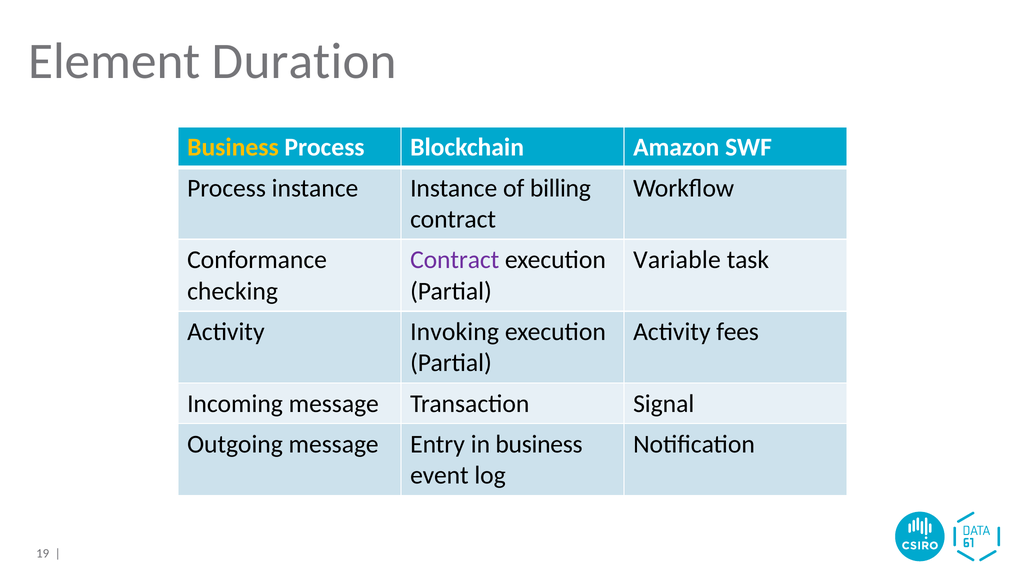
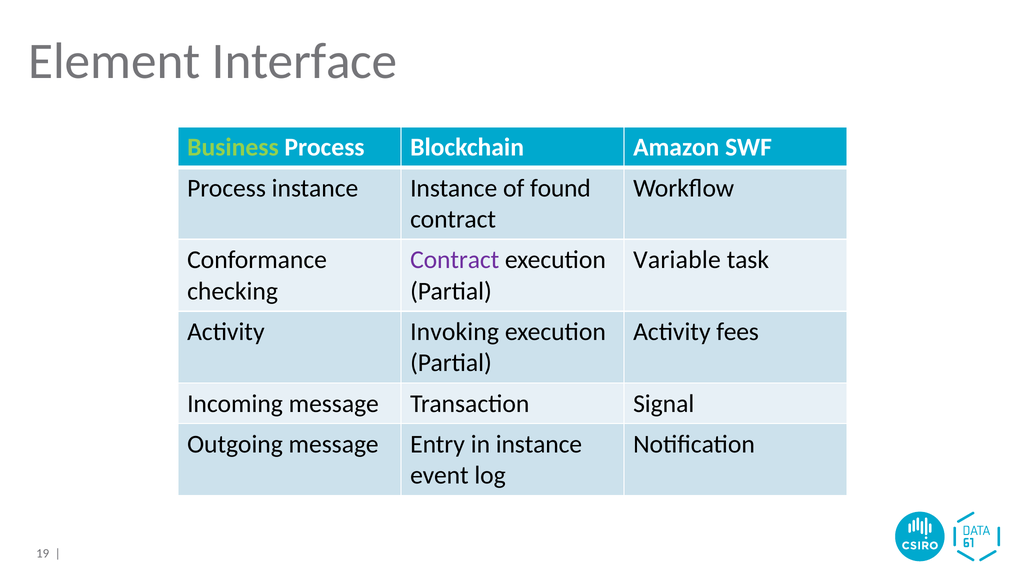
Duration: Duration -> Interface (305, 61)
Business colour: yellow -> light green (233, 147)
billing: billing -> found (560, 188)
in business: business -> instance (539, 444)
